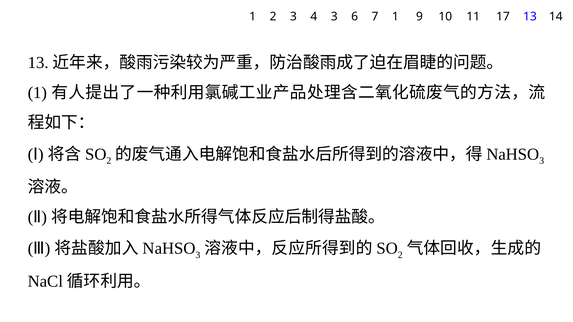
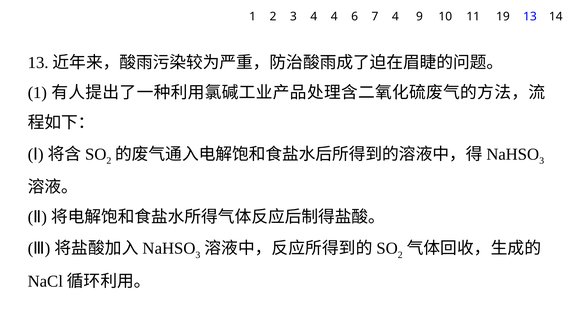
4 3: 3 -> 4 (334, 16)
7 1: 1 -> 4 (395, 16)
17: 17 -> 19 (503, 16)
